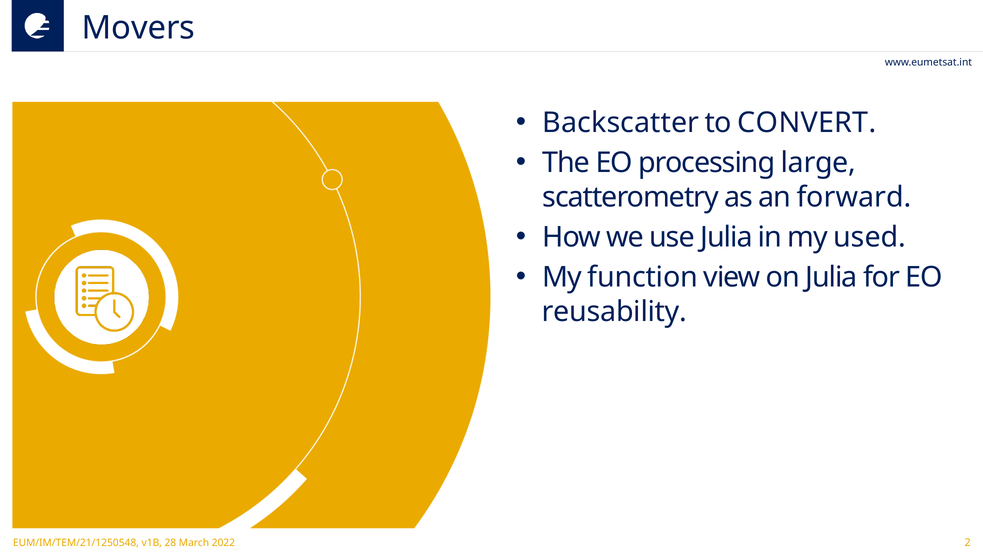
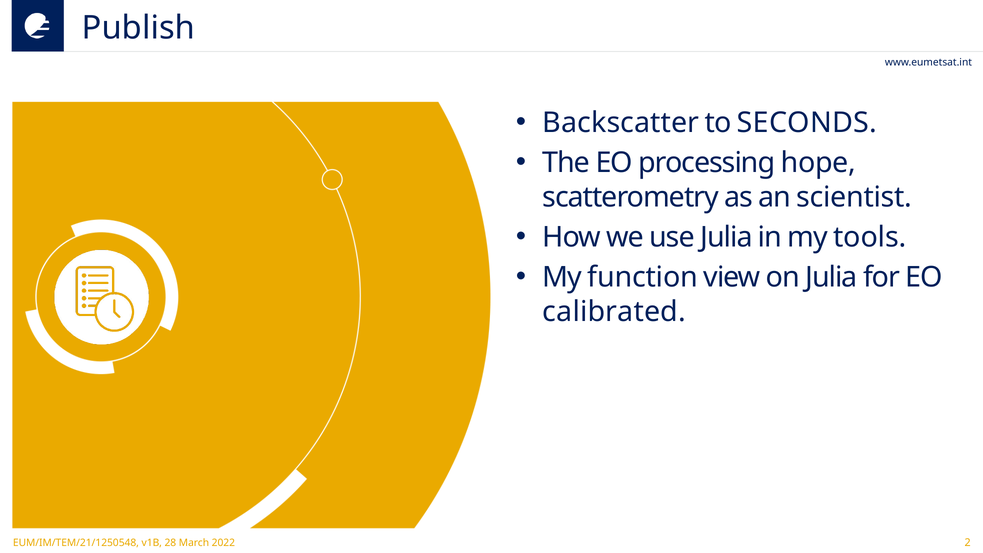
Movers: Movers -> Publish (138, 28)
CONVERT: CONVERT -> SECONDS (807, 123)
large: large -> hope (818, 163)
forward: forward -> scientist (854, 197)
used: used -> tools (870, 237)
reusability: reusability -> calibrated (614, 312)
